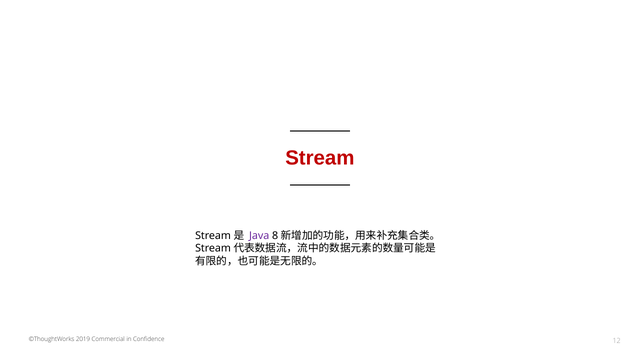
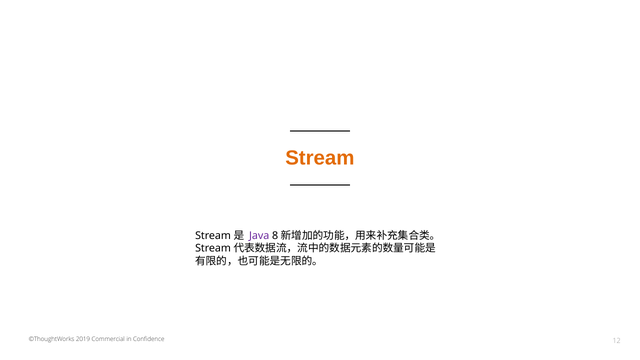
Stream colour: red -> orange (320, 158)
